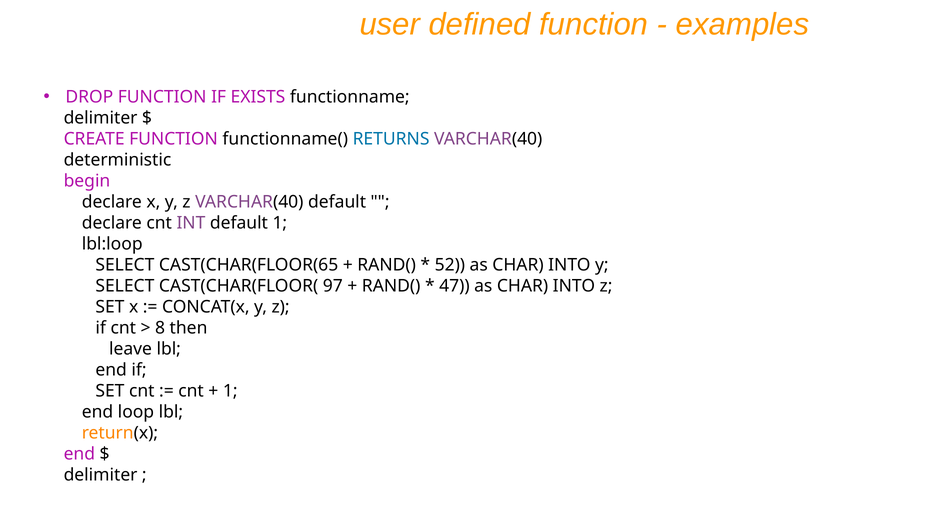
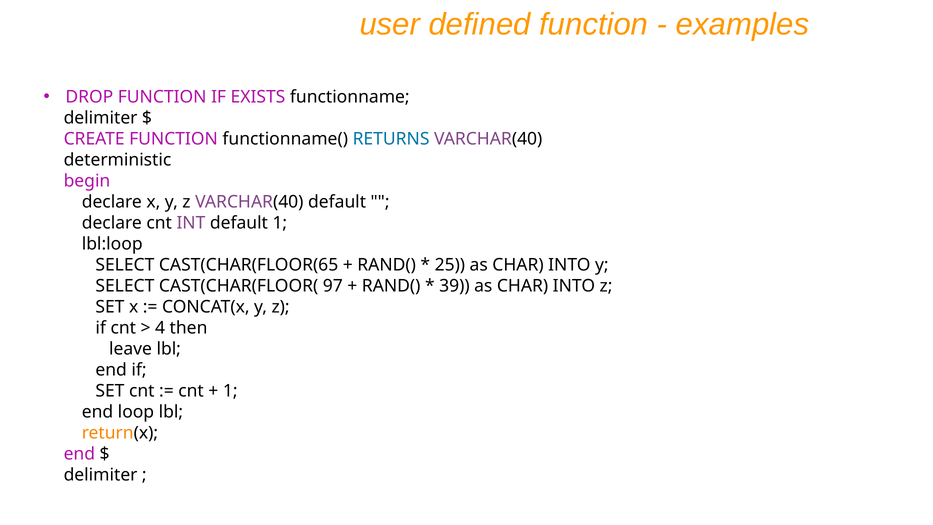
52: 52 -> 25 (450, 265)
47: 47 -> 39 (454, 286)
8: 8 -> 4 (160, 328)
